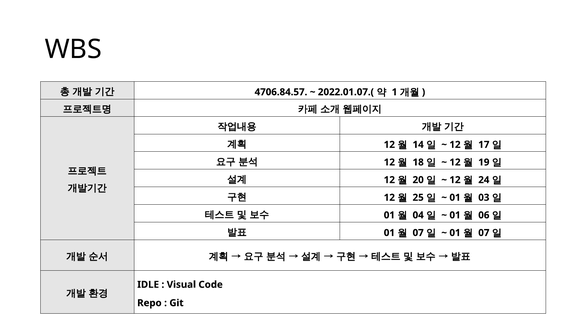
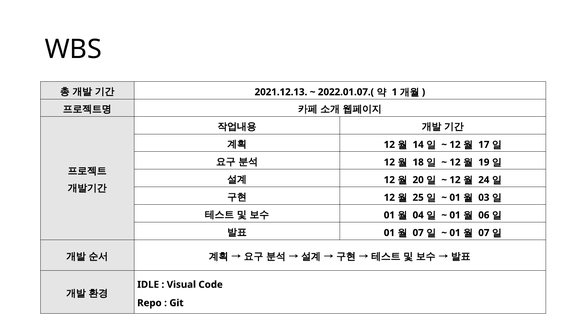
4706.84.57: 4706.84.57 -> 2021.12.13 (281, 92)
